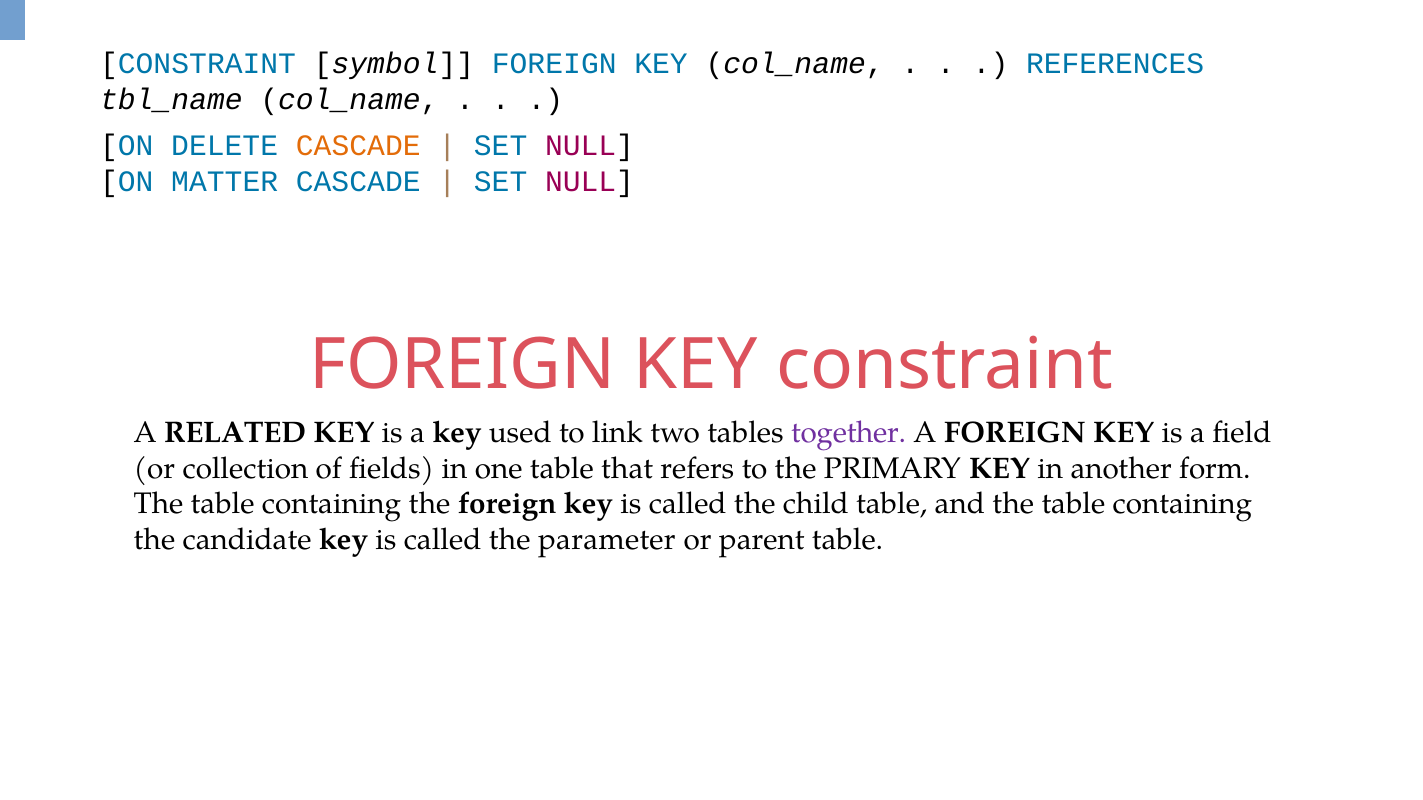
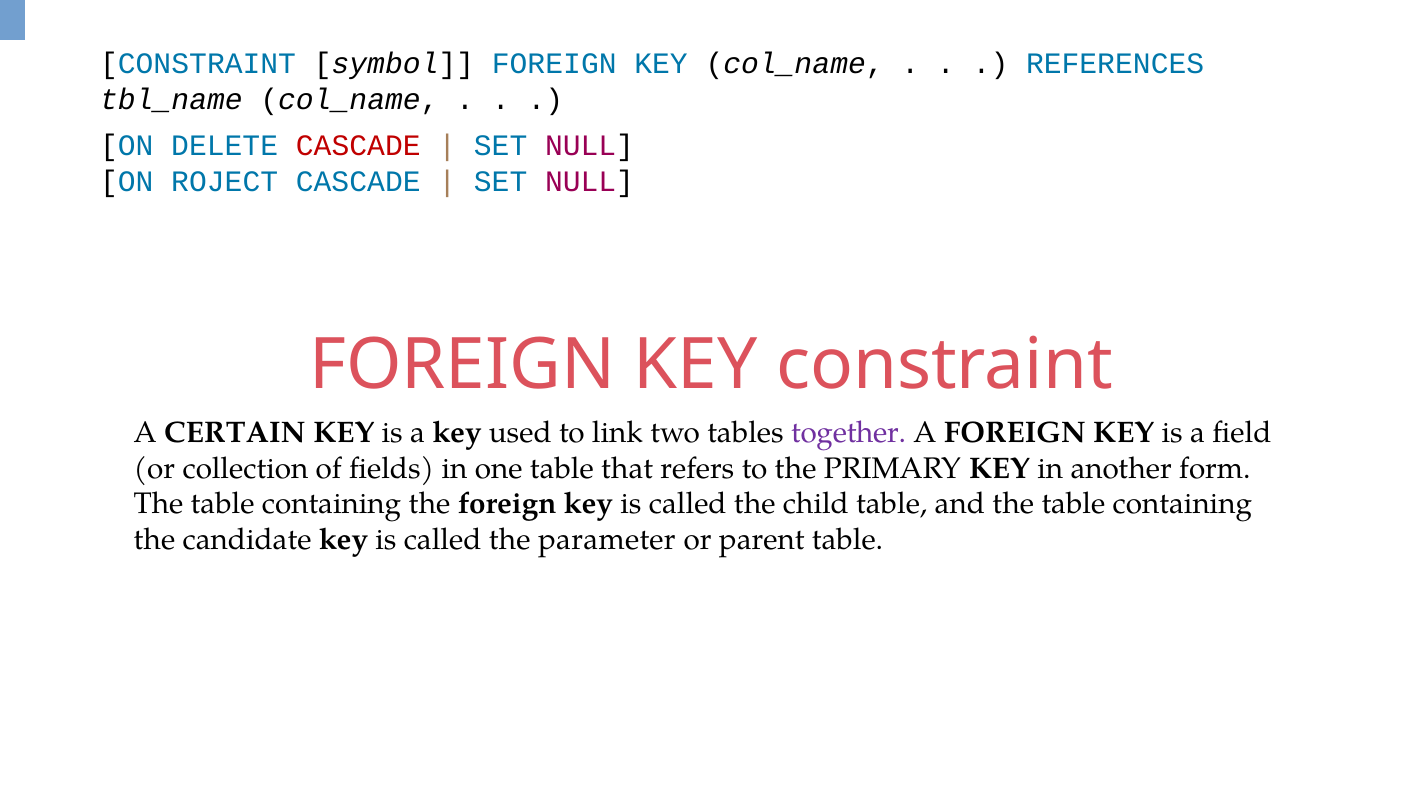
CASCADE colour: orange -> red (358, 146)
MATTER: MATTER -> ROJECT (225, 181)
RELATED: RELATED -> CERTAIN (235, 433)
